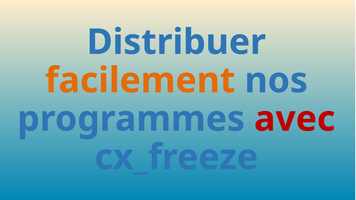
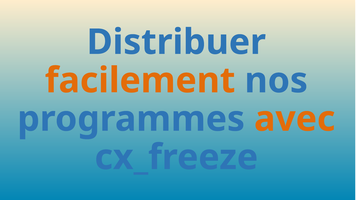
avec colour: red -> orange (295, 119)
